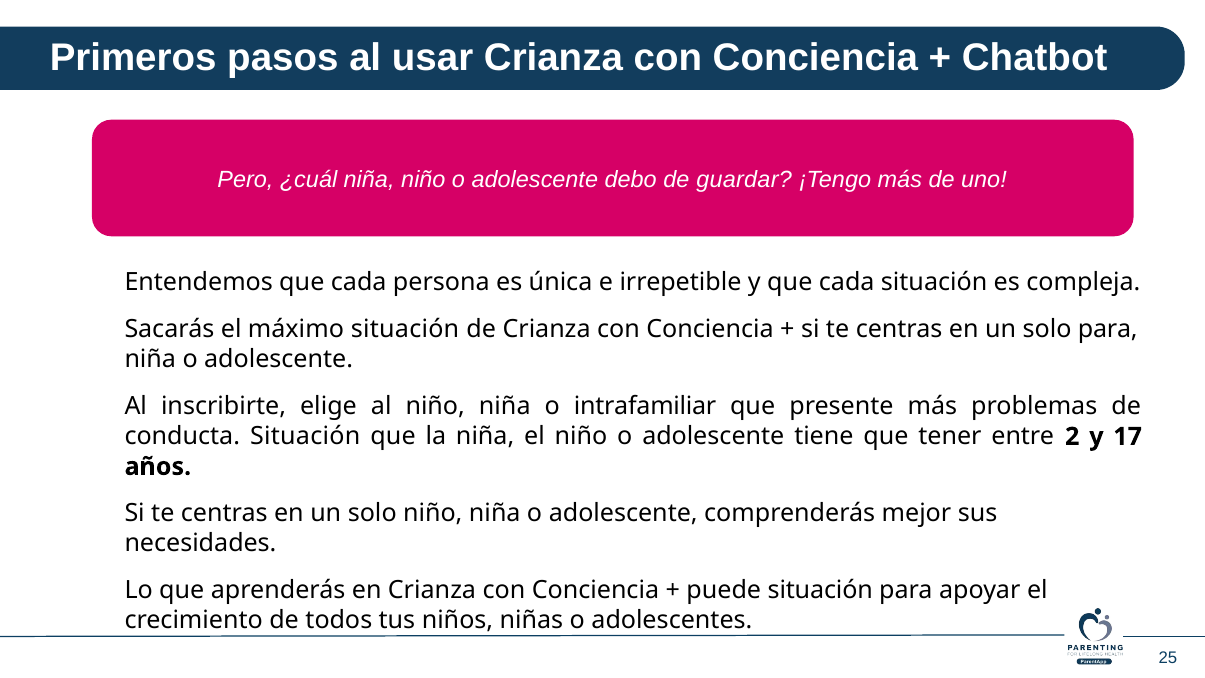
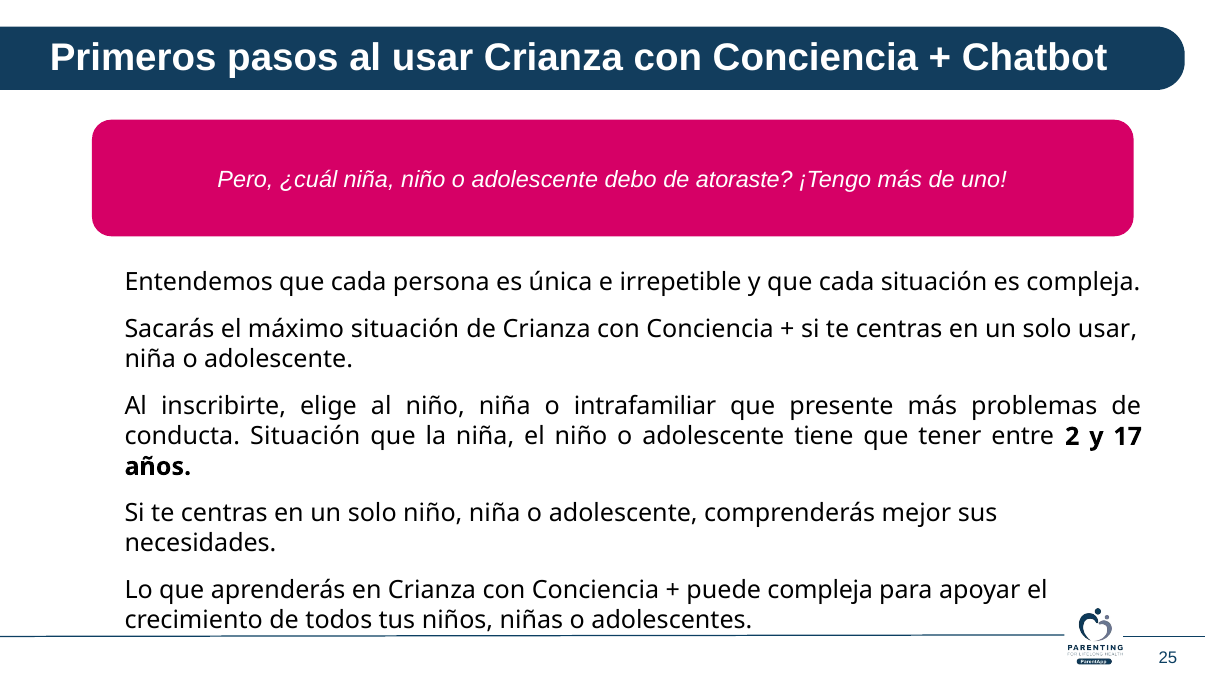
guardar: guardar -> atoraste (744, 180)
solo para: para -> usar (1108, 329)
puede situación: situación -> compleja (820, 590)
